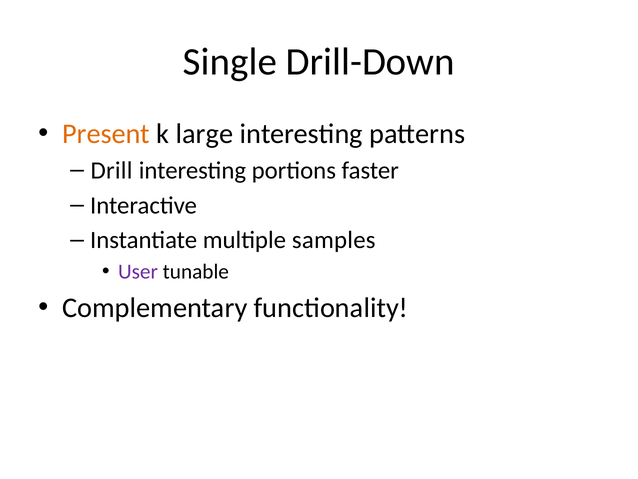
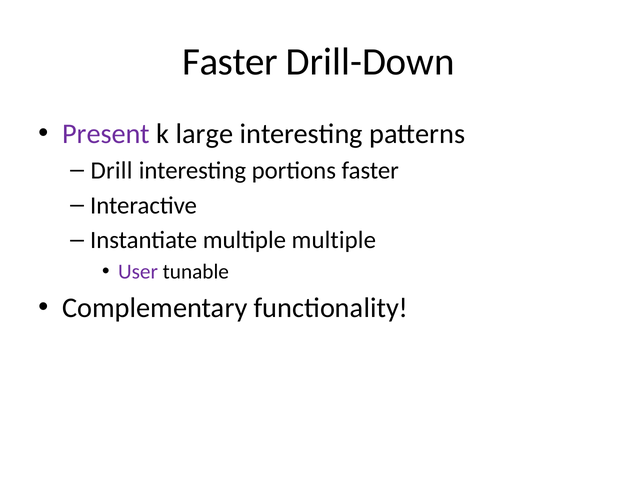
Single: Single -> Faster (230, 62)
Present colour: orange -> purple (106, 134)
multiple samples: samples -> multiple (334, 240)
